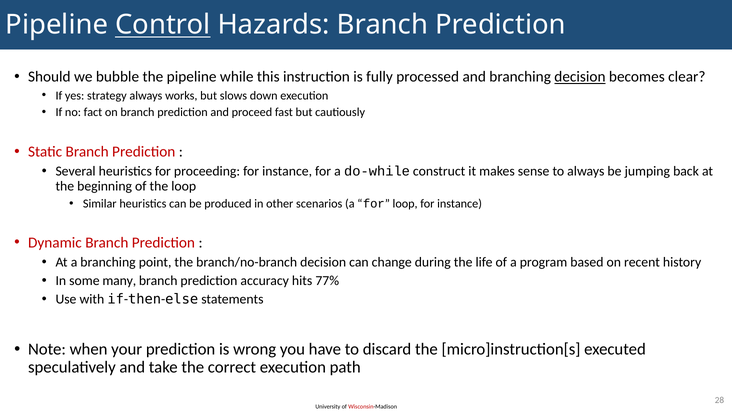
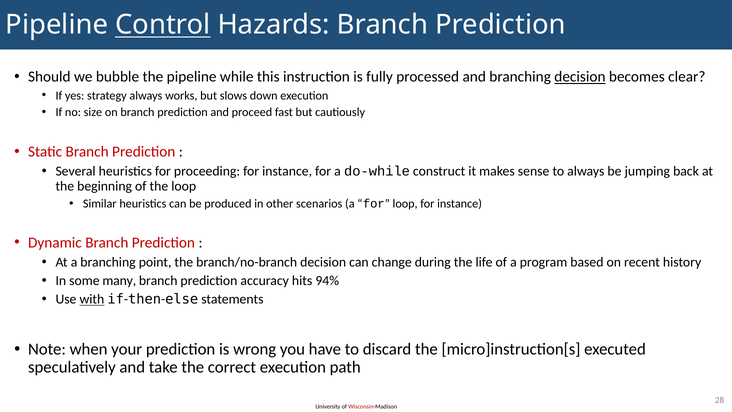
fact: fact -> size (93, 112)
77%: 77% -> 94% (327, 281)
with underline: none -> present (92, 299)
